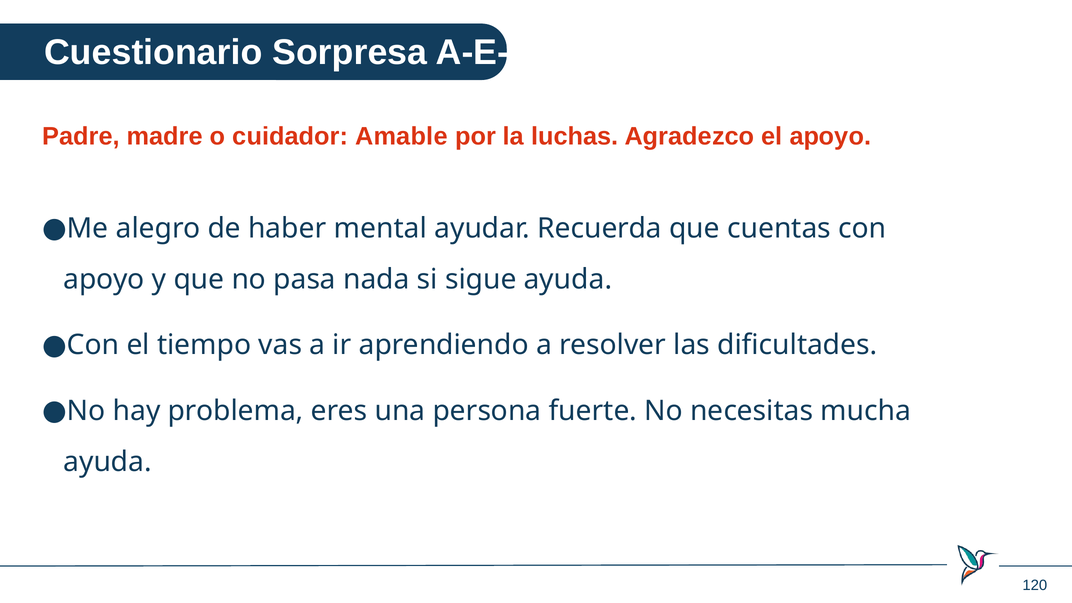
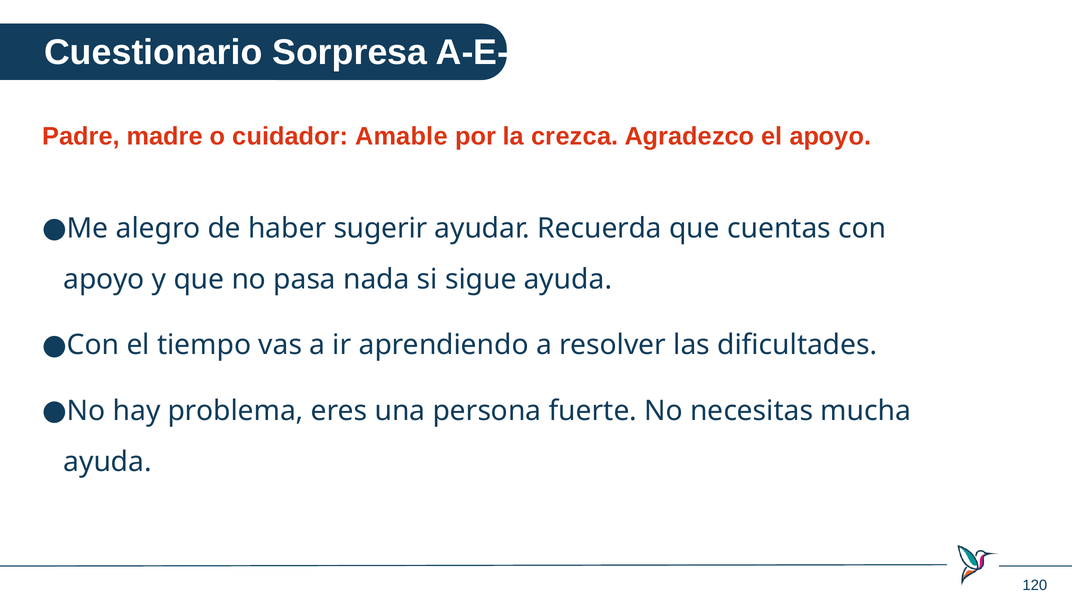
luchas: luchas -> crezca (575, 136)
mental: mental -> sugerir (381, 228)
